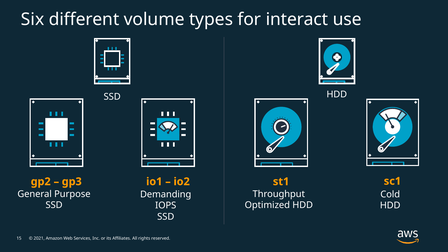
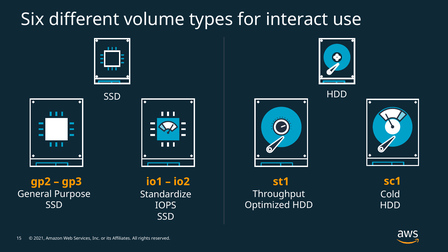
Demanding: Demanding -> Standardize (166, 194)
